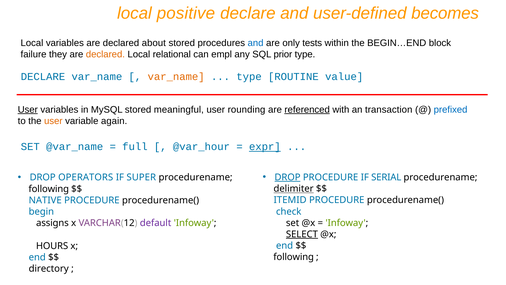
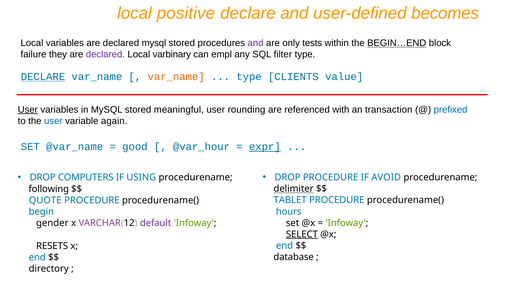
declared about: about -> mysql (154, 43)
and colour: blue -> purple (256, 43)
BEGIN…END underline: none -> present (397, 43)
declared colour: orange -> purple (105, 54)
relational: relational -> varbinary (172, 54)
prior: prior -> filter (283, 54)
DECLARE underline: none -> present (43, 77)
ROUTINE: ROUTINE -> CLIENTS (293, 77)
referenced underline: present -> none (307, 109)
user colour: orange -> blue (53, 121)
full: full -> good (135, 147)
DROP underline: present -> none (288, 177)
SERIAL: SERIAL -> AVOID (386, 177)
OPERATORS: OPERATORS -> COMPUTERS (86, 177)
SUPER: SUPER -> USING (141, 177)
ITEMID: ITEMID -> TABLET (290, 200)
NATIVE: NATIVE -> QUOTE (45, 200)
check: check -> hours (289, 211)
assigns: assigns -> gender (52, 223)
HOURS: HOURS -> RESETS (52, 246)
following: following -> database (294, 257)
